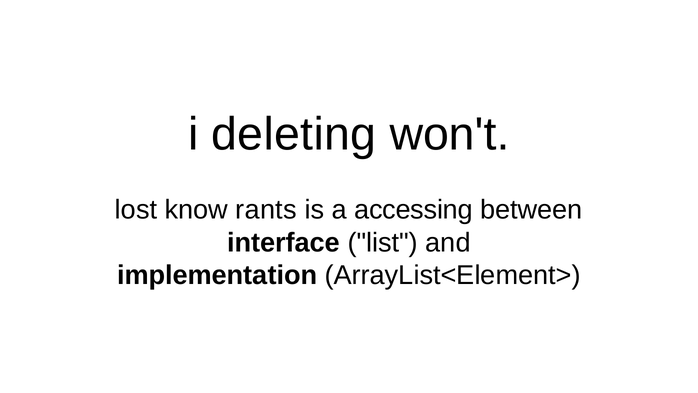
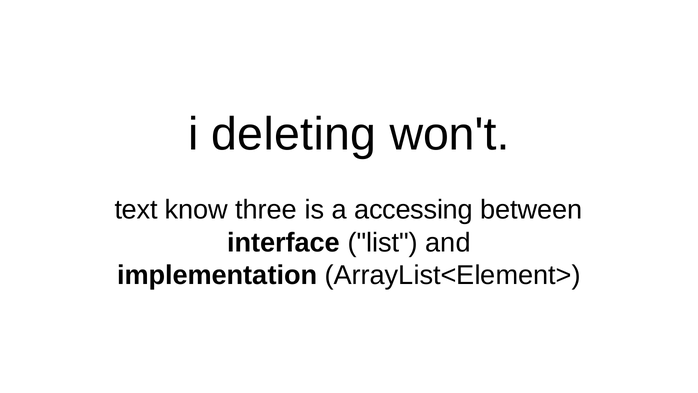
lost: lost -> text (136, 210)
rants: rants -> three (266, 210)
